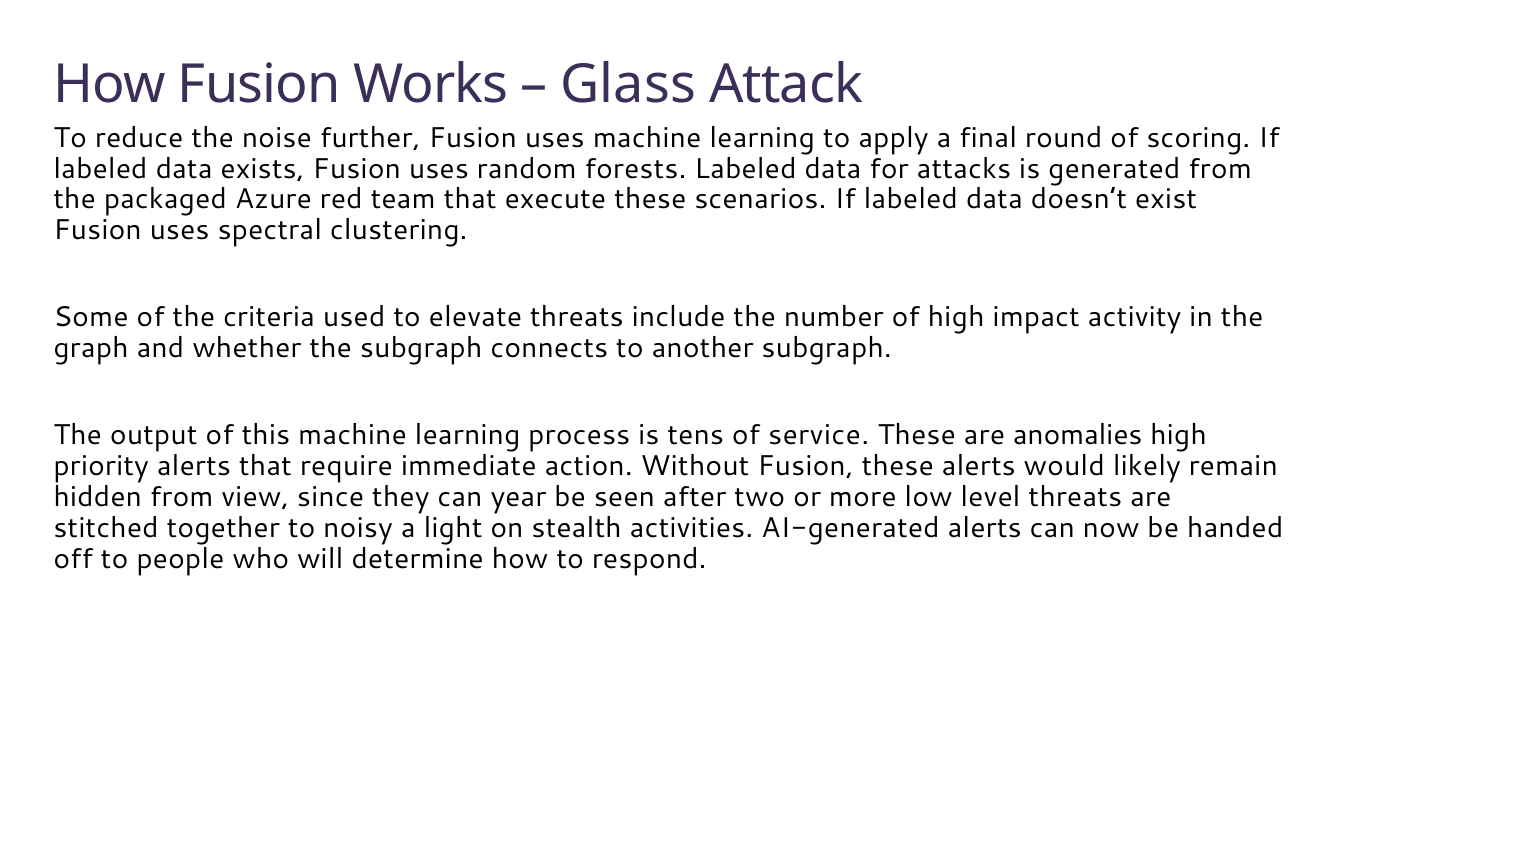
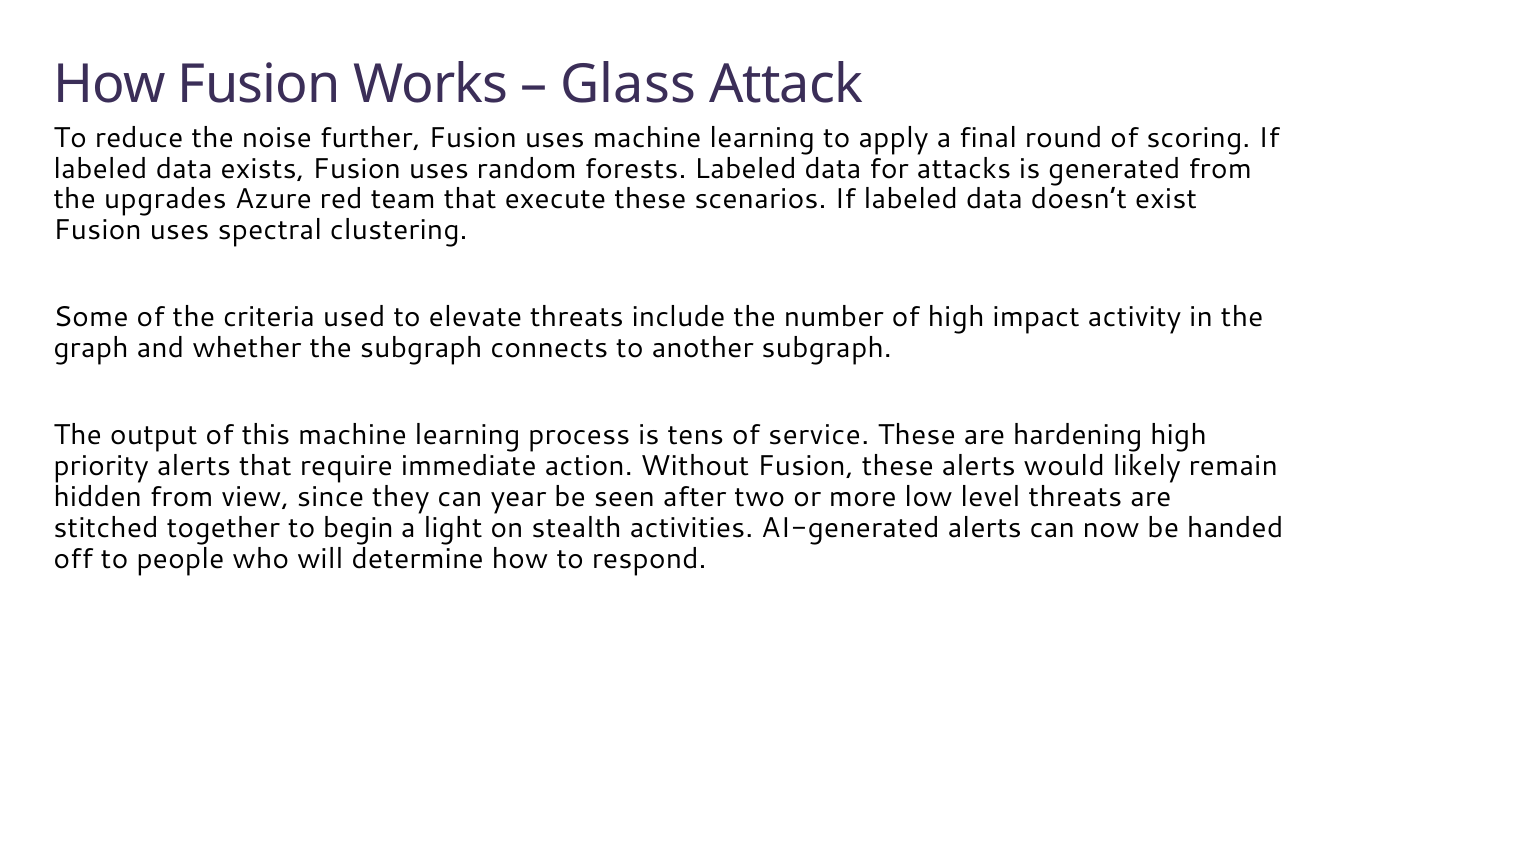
packaged: packaged -> upgrades (165, 200)
anomalies: anomalies -> hardening (1078, 435)
noisy: noisy -> begin (358, 528)
